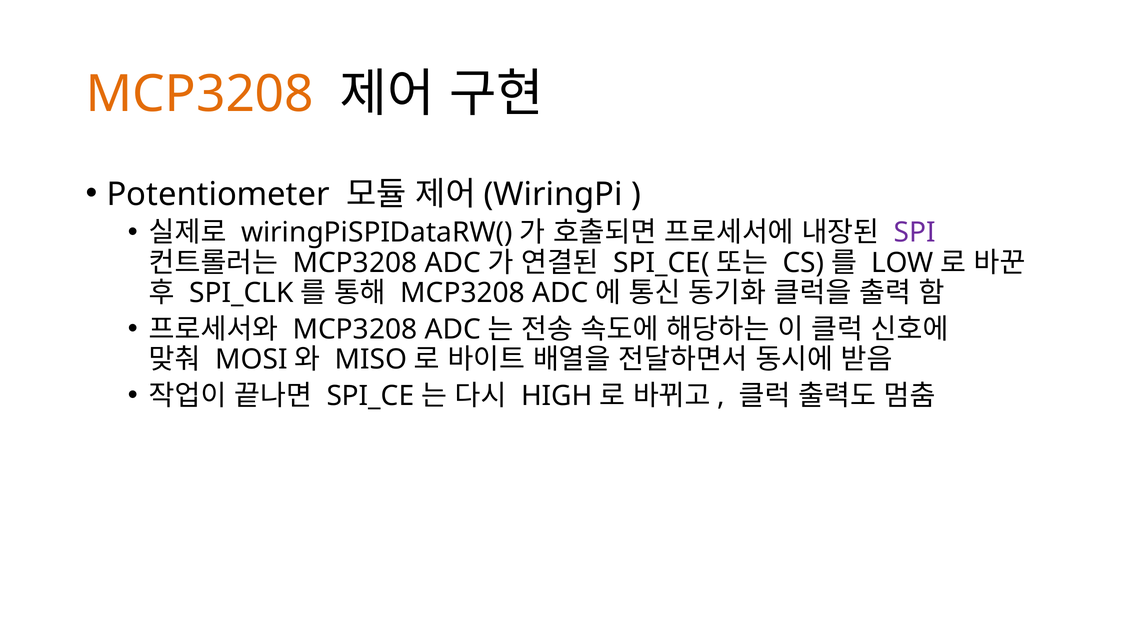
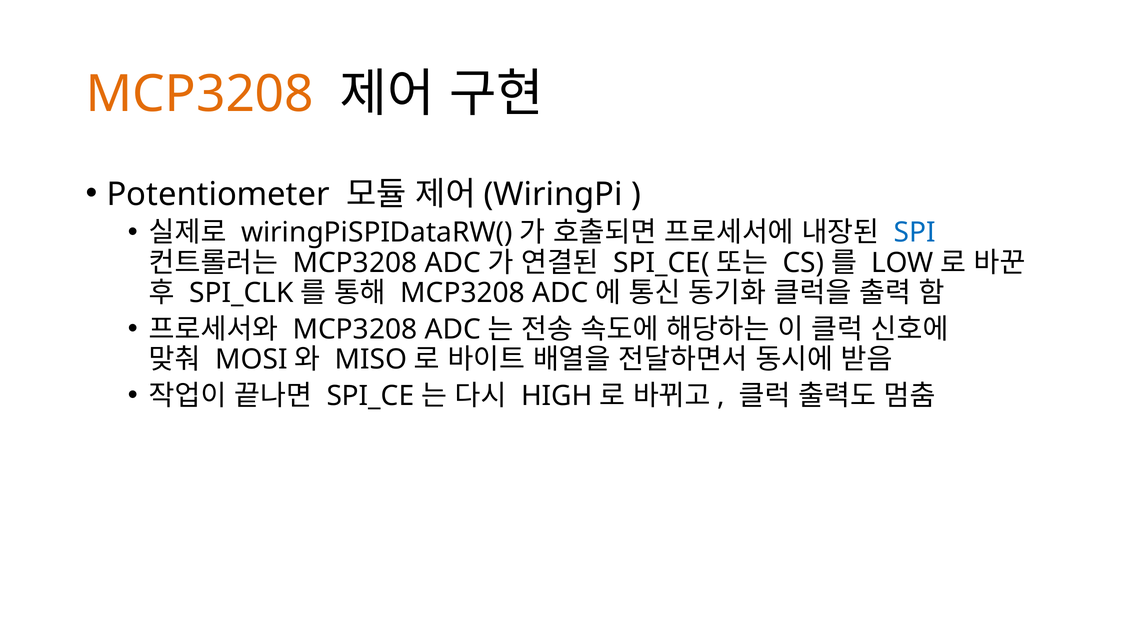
SPI colour: purple -> blue (915, 233)
